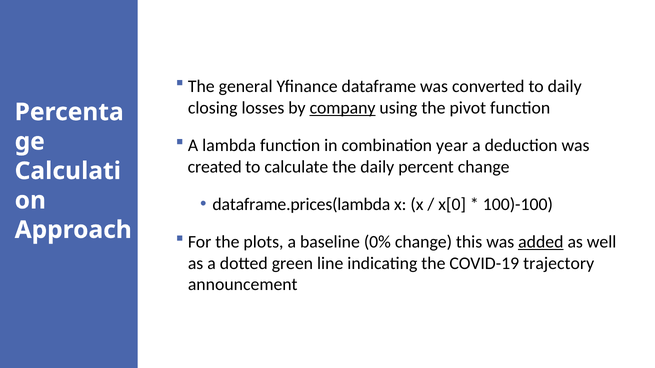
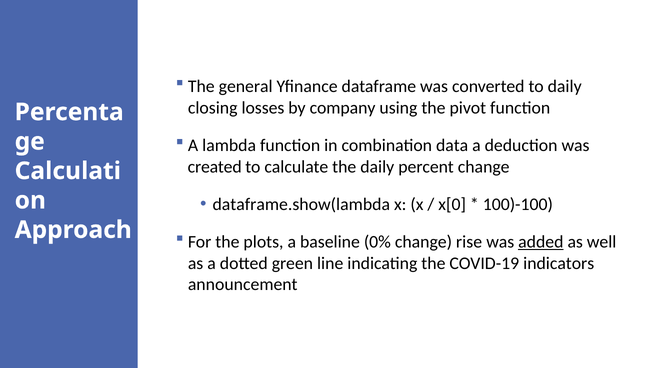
company underline: present -> none (343, 108)
year: year -> data (452, 146)
dataframe.prices(lambda: dataframe.prices(lambda -> dataframe.show(lambda (301, 205)
this: this -> rise (469, 242)
trajectory: trajectory -> indicators (559, 264)
